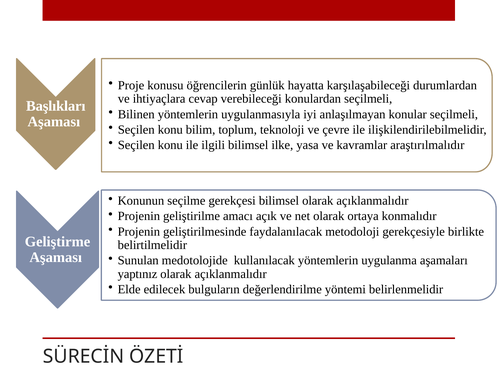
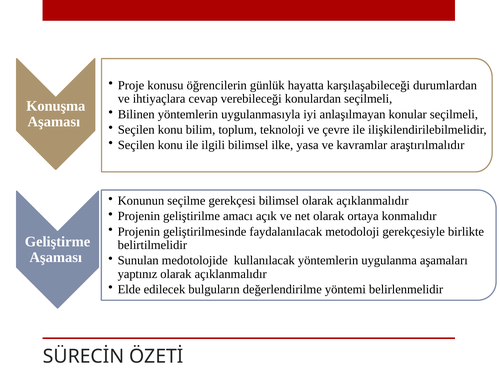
Başlıkları: Başlıkları -> Konuşma (56, 106)
